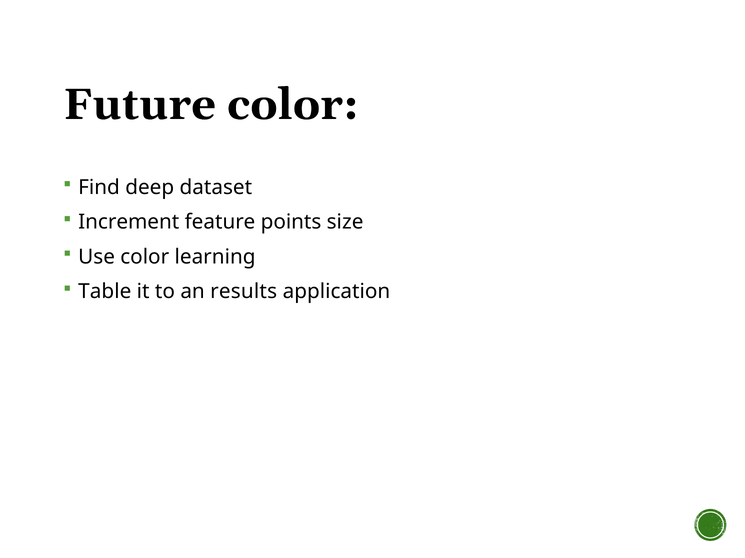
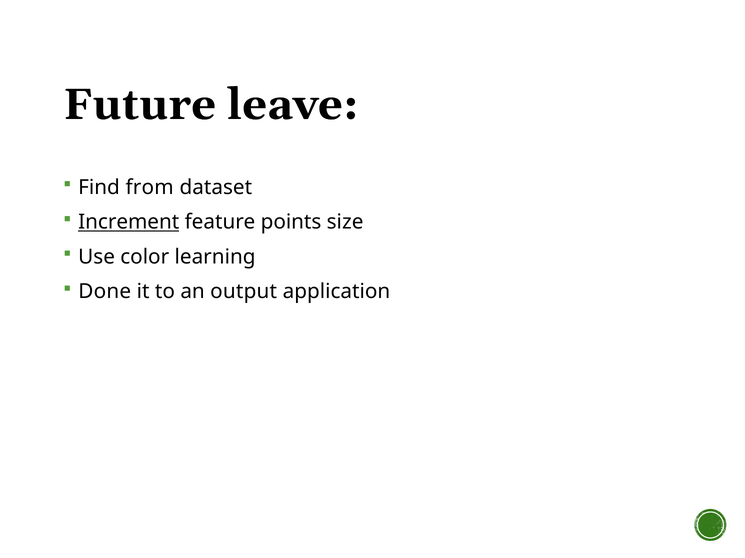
Future color: color -> leave (293, 105)
deep: deep -> from (150, 188)
Increment underline: none -> present (129, 222)
Table: Table -> Done (105, 292)
results: results -> output (244, 292)
